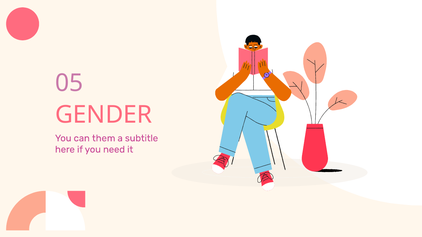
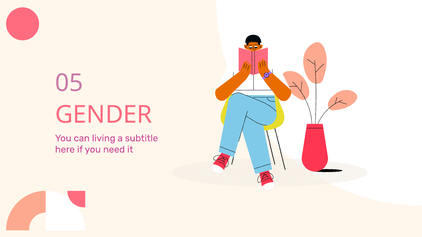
them: them -> living (104, 138)
